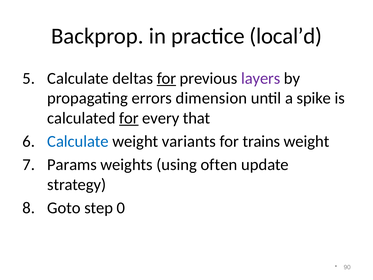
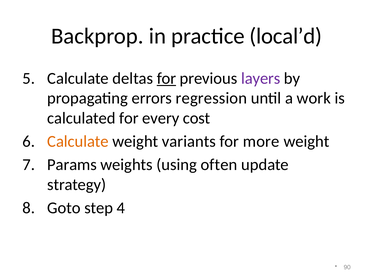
dimension: dimension -> regression (211, 98)
spike: spike -> work (314, 98)
for underline: present -> none (129, 118)
that: that -> cost (197, 118)
Calculate colour: blue -> orange (78, 141)
trains: trains -> more (261, 141)
0: 0 -> 4 (121, 208)
